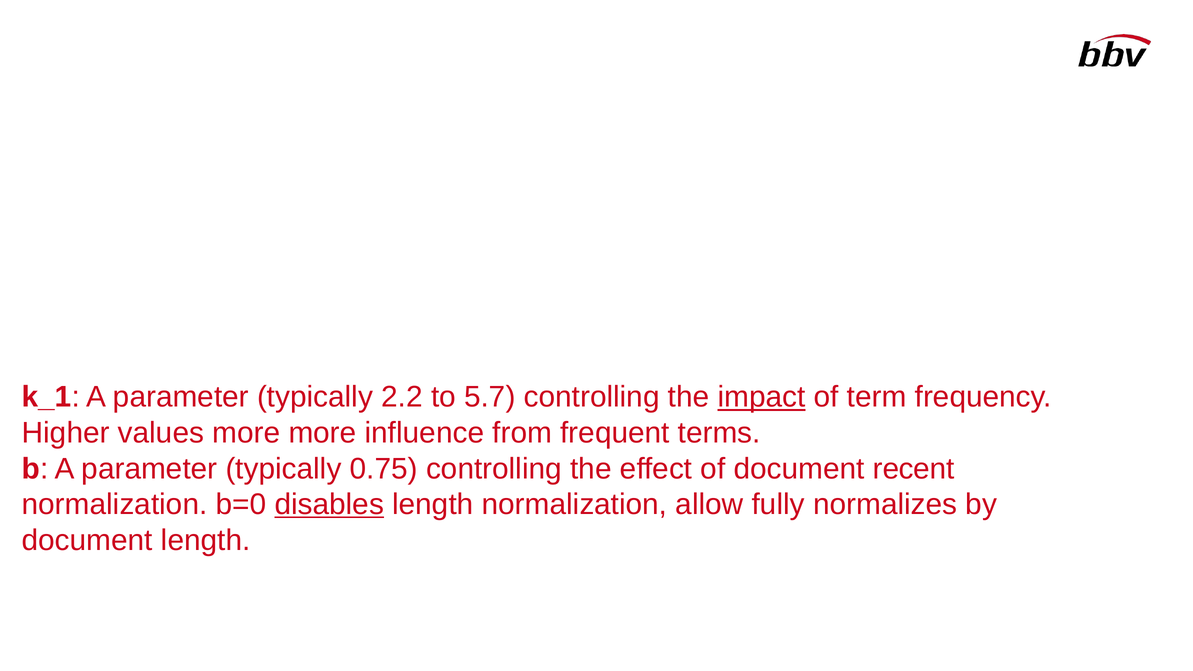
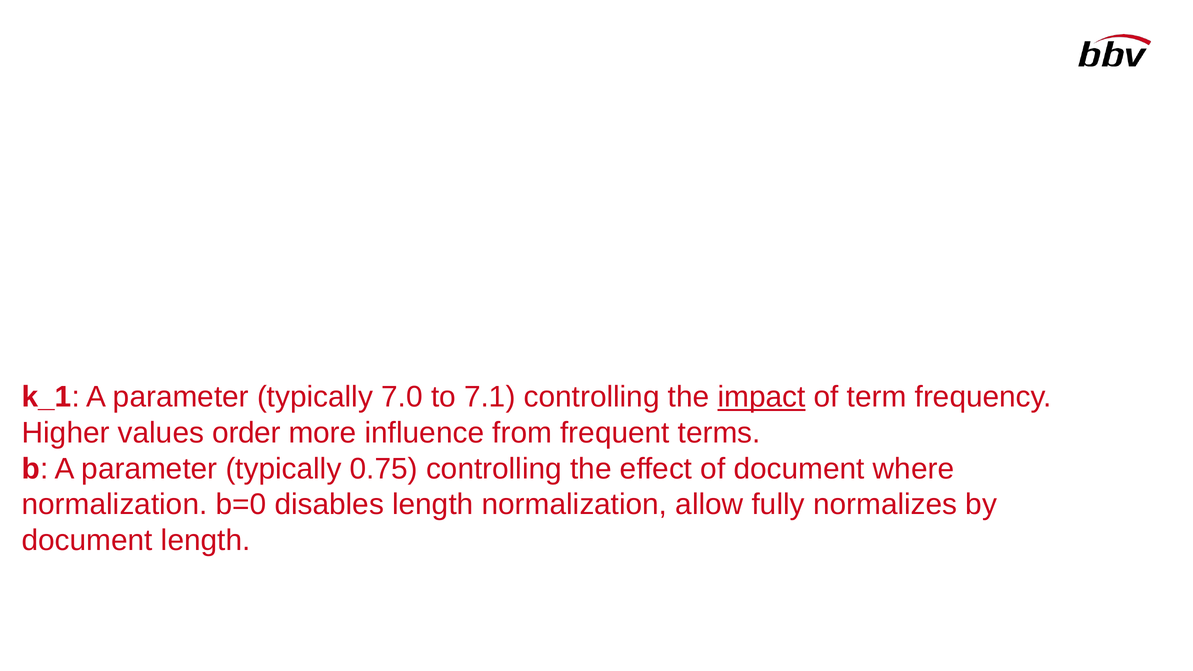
2.2: 2.2 -> 7.0 (402, 397)
5.7: 5.7 -> 7.1 (490, 397)
values more: more -> order (246, 433)
recent: recent -> where (914, 469)
disables underline: present -> none (329, 504)
